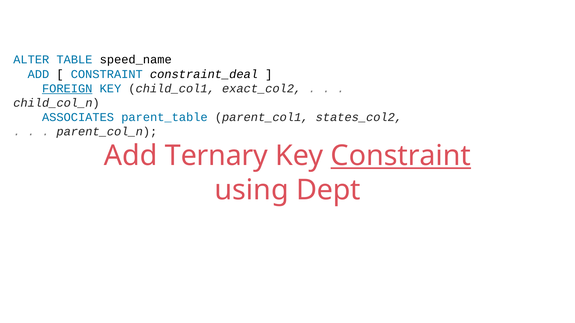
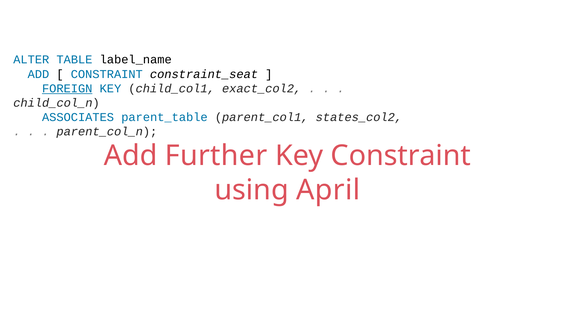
speed_name: speed_name -> label_name (136, 60)
constraint_deal: constraint_deal -> constraint_seat (204, 74)
Ternary: Ternary -> Further (216, 156)
Constraint underline: present -> none (401, 156)
Dept: Dept -> April (328, 190)
